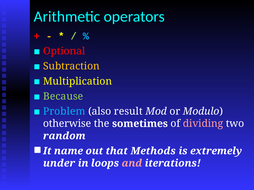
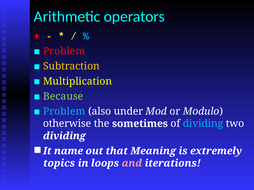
Optional: Optional -> Problem (64, 51)
result: result -> under (128, 112)
dividing colour: pink -> light blue (203, 124)
random: random -> dividing (64, 136)
Methods: Methods -> Meaning (153, 151)
under: under -> topics (59, 164)
